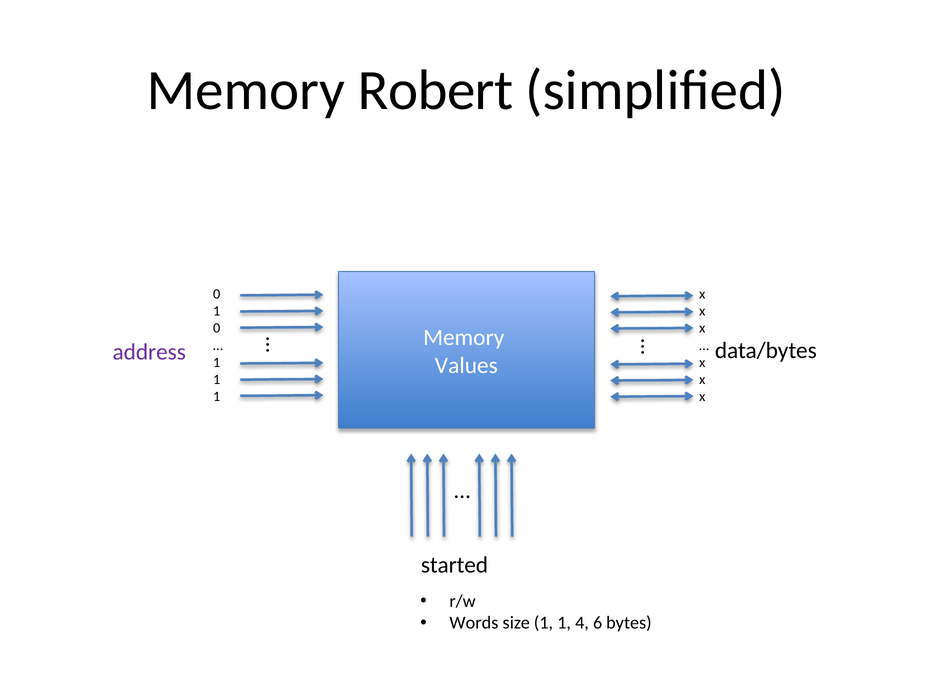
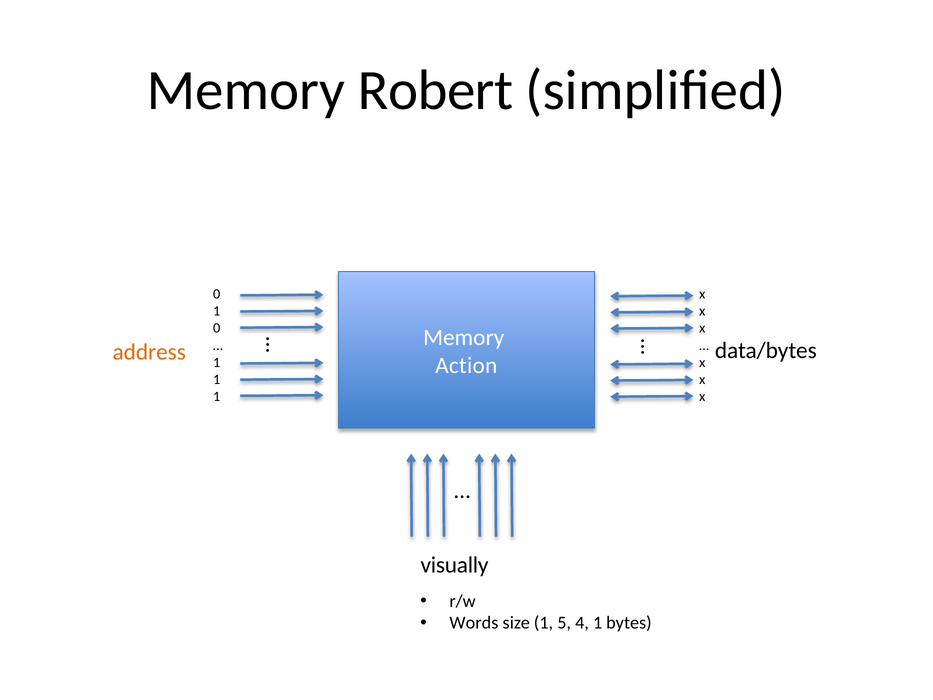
address colour: purple -> orange (149, 352)
Values: Values -> Action (466, 365)
started: started -> visually (455, 565)
size 1 1: 1 -> 5 (564, 623)
4 6: 6 -> 1 (598, 623)
